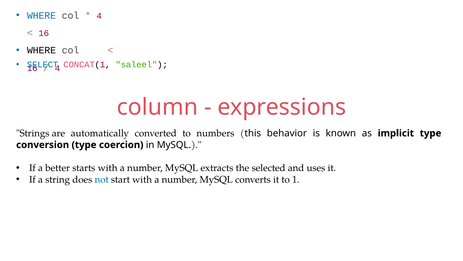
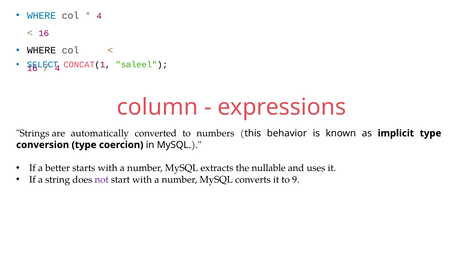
selected: selected -> nullable (269, 168)
not colour: blue -> purple (102, 179)
1: 1 -> 9 (296, 179)
